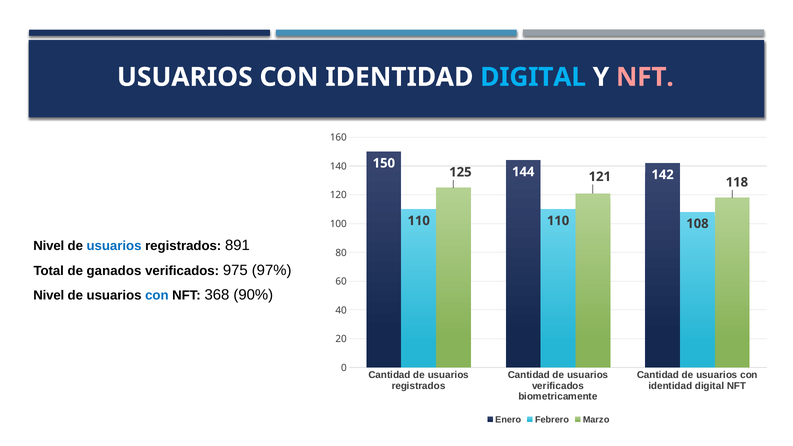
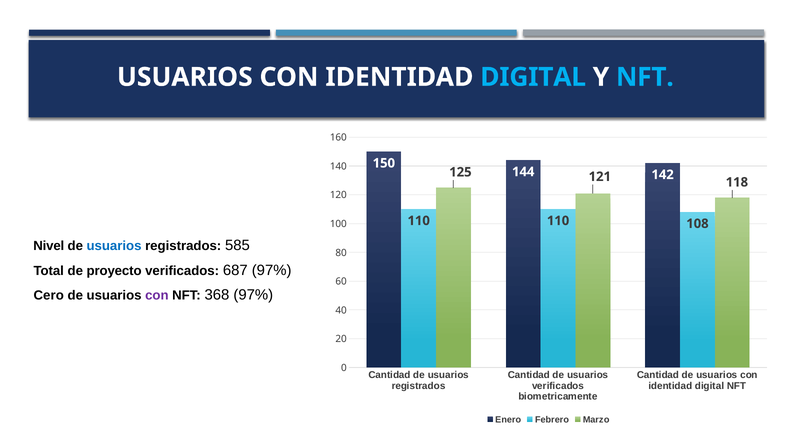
NFT colour: pink -> light blue (645, 77)
891: 891 -> 585 (237, 246)
ganados: ganados -> proyecto (114, 271)
975: 975 -> 687 (235, 270)
Nivel: Nivel -> Cero (49, 295)
con colour: blue -> purple (157, 295)
368 90%: 90% -> 97% (253, 295)
